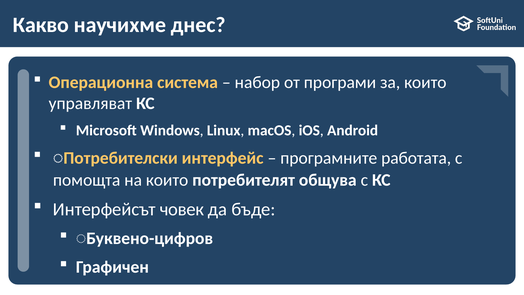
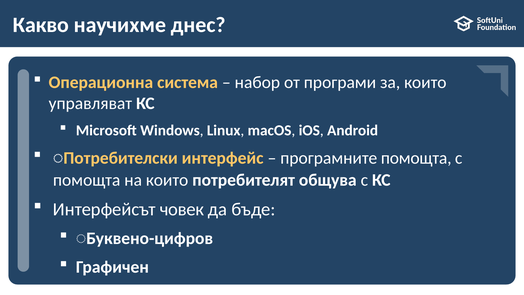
програмните работата: работата -> помощта (416, 158)
